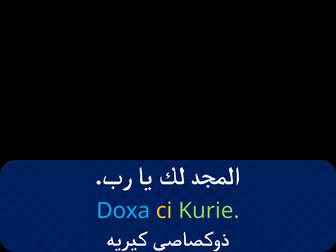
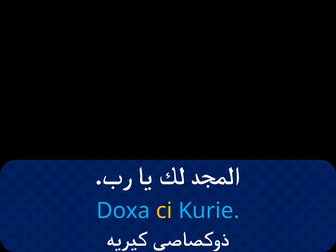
Kurie colour: light green -> light blue (209, 211)
